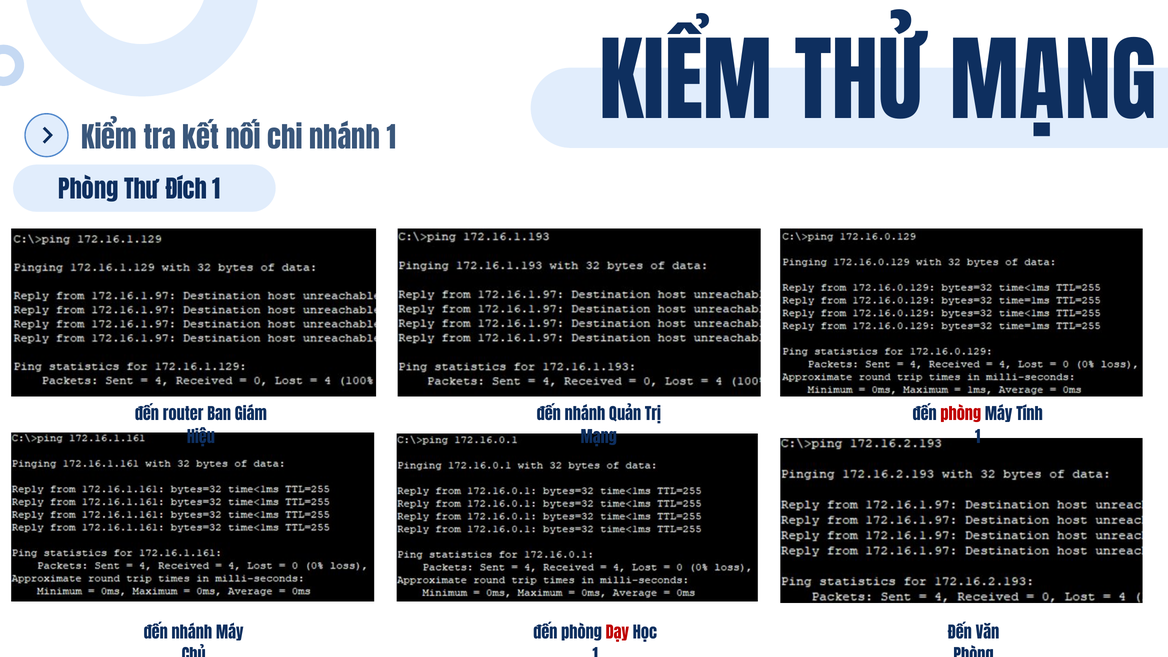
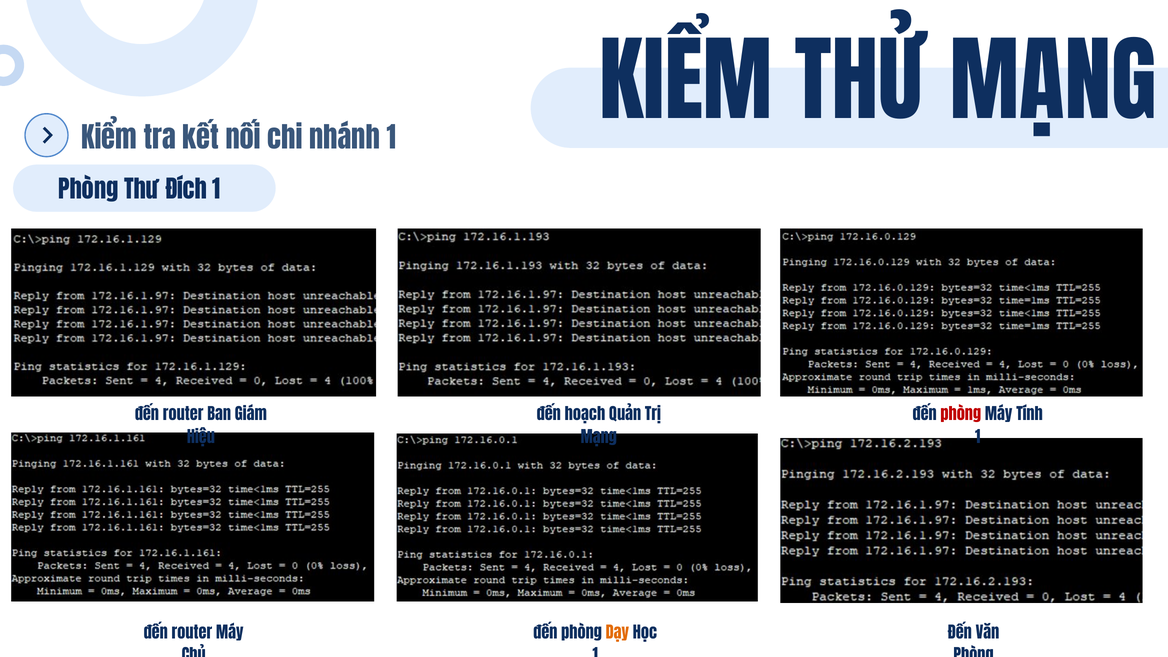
nhánh: nhánh -> hoạch (585, 415)
nhánh: nhánh -> router (192, 633)
Dạy colour: red -> orange (617, 633)
